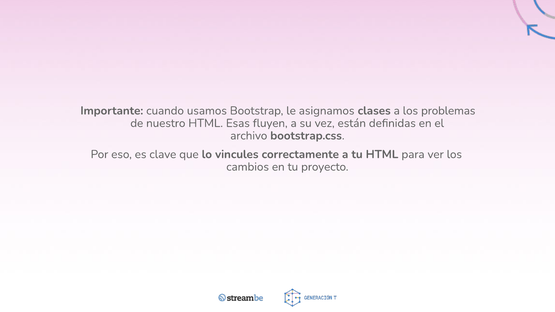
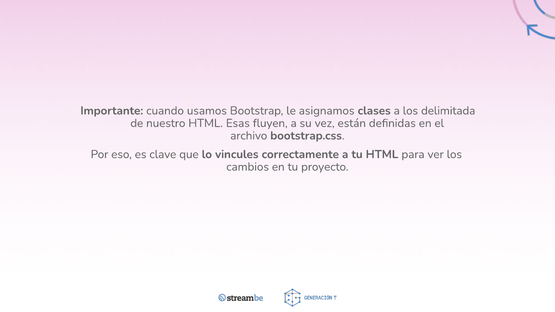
problemas: problemas -> delimitada (448, 111)
